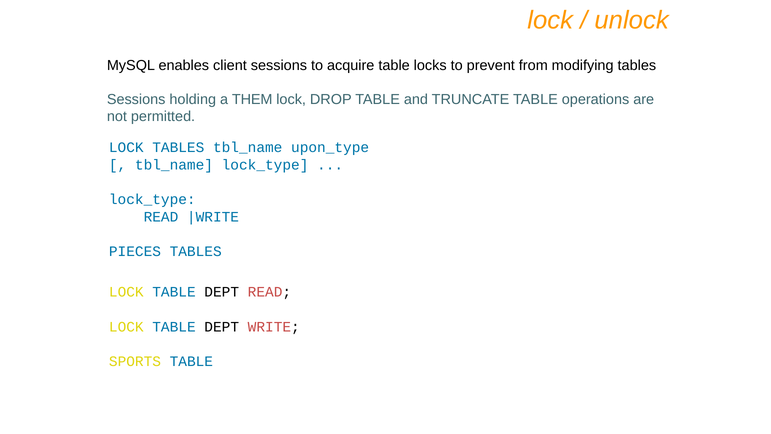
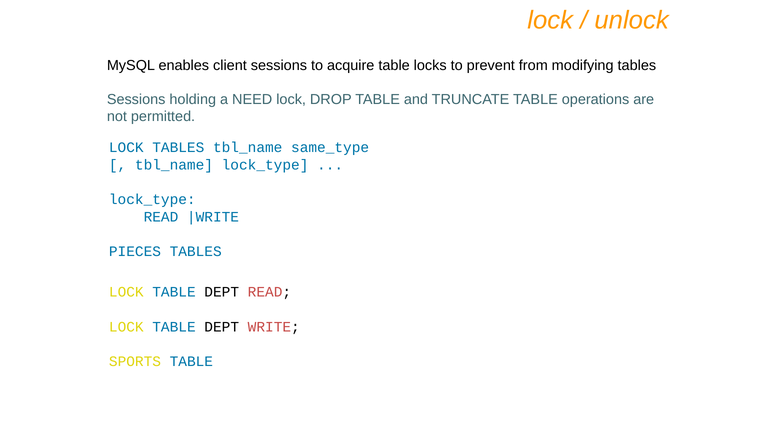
THEM: THEM -> NEED (252, 99)
upon_type: upon_type -> same_type (330, 147)
